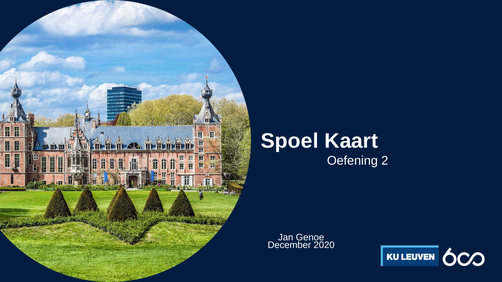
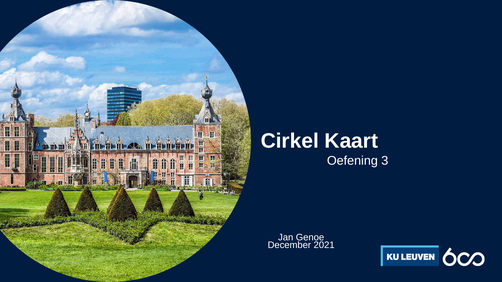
Spoel: Spoel -> Cirkel (290, 141)
2: 2 -> 3 (385, 161)
2020: 2020 -> 2021 (324, 245)
